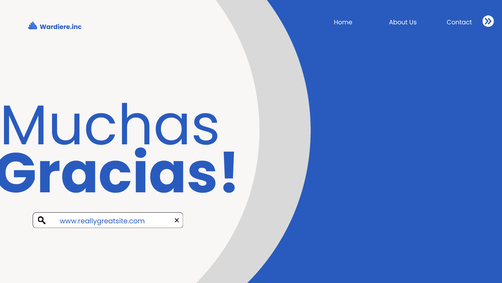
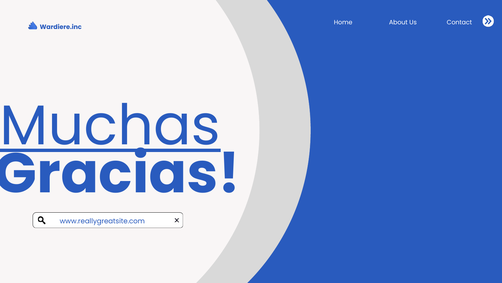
Muchas underline: none -> present (110, 126)
